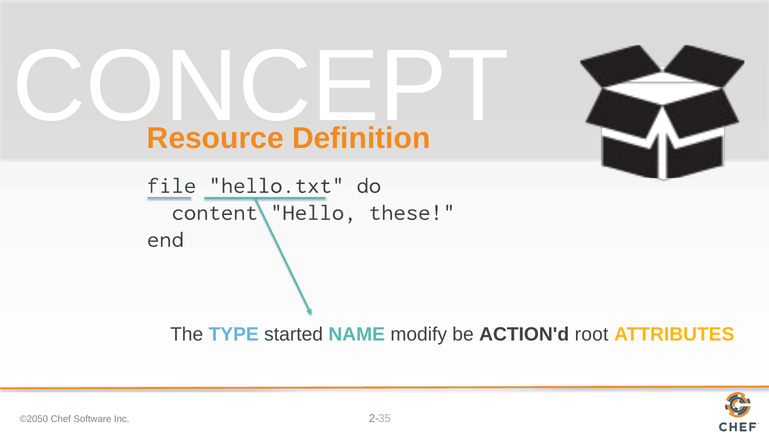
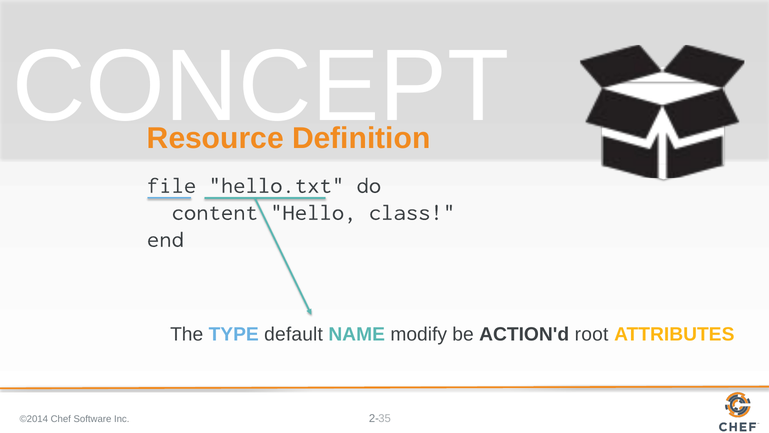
these: these -> class (412, 212)
started: started -> default (294, 334)
©2050: ©2050 -> ©2014 (34, 419)
